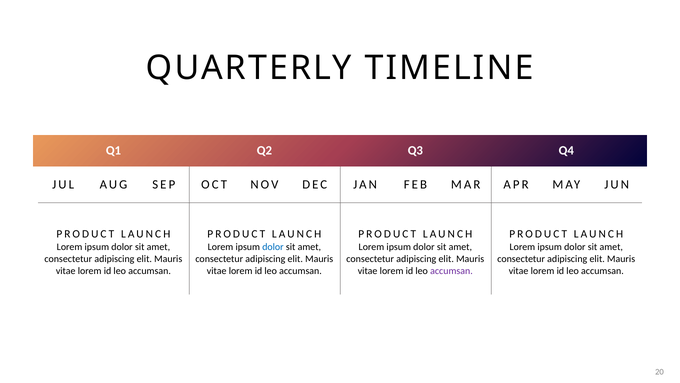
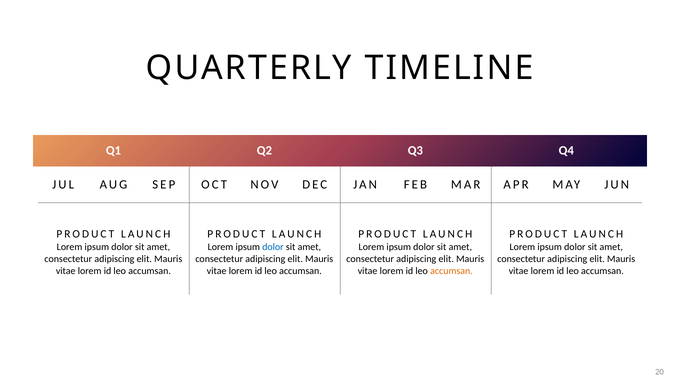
accumsan colour: purple -> orange (451, 271)
